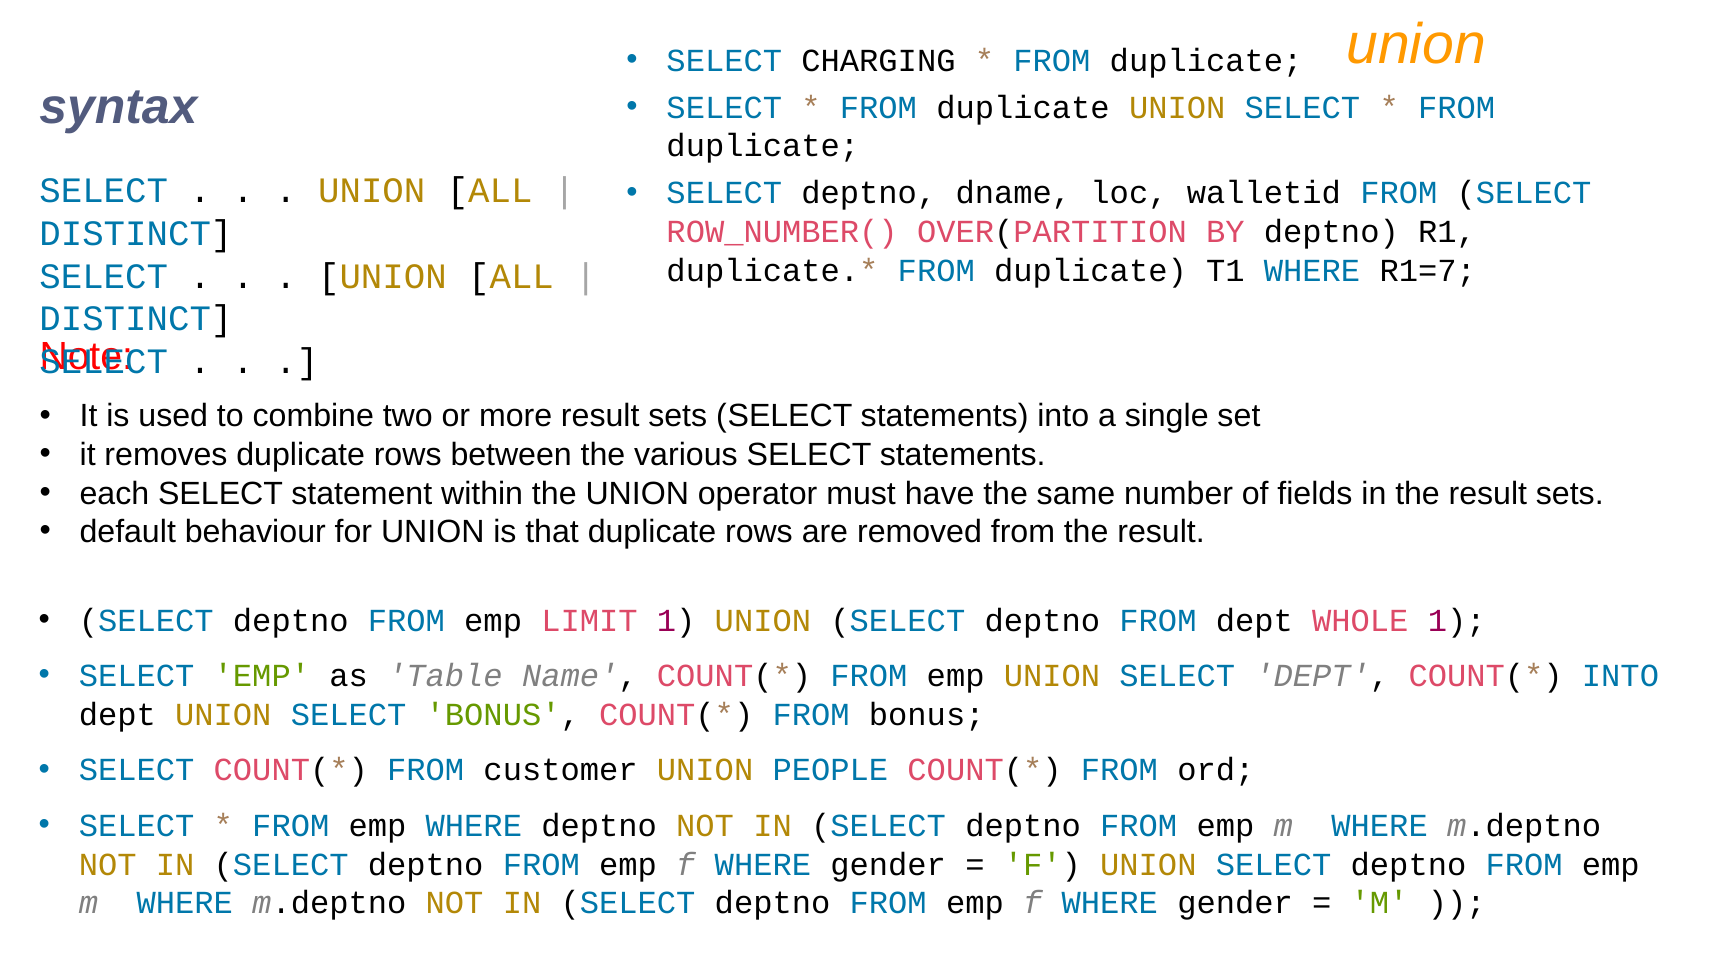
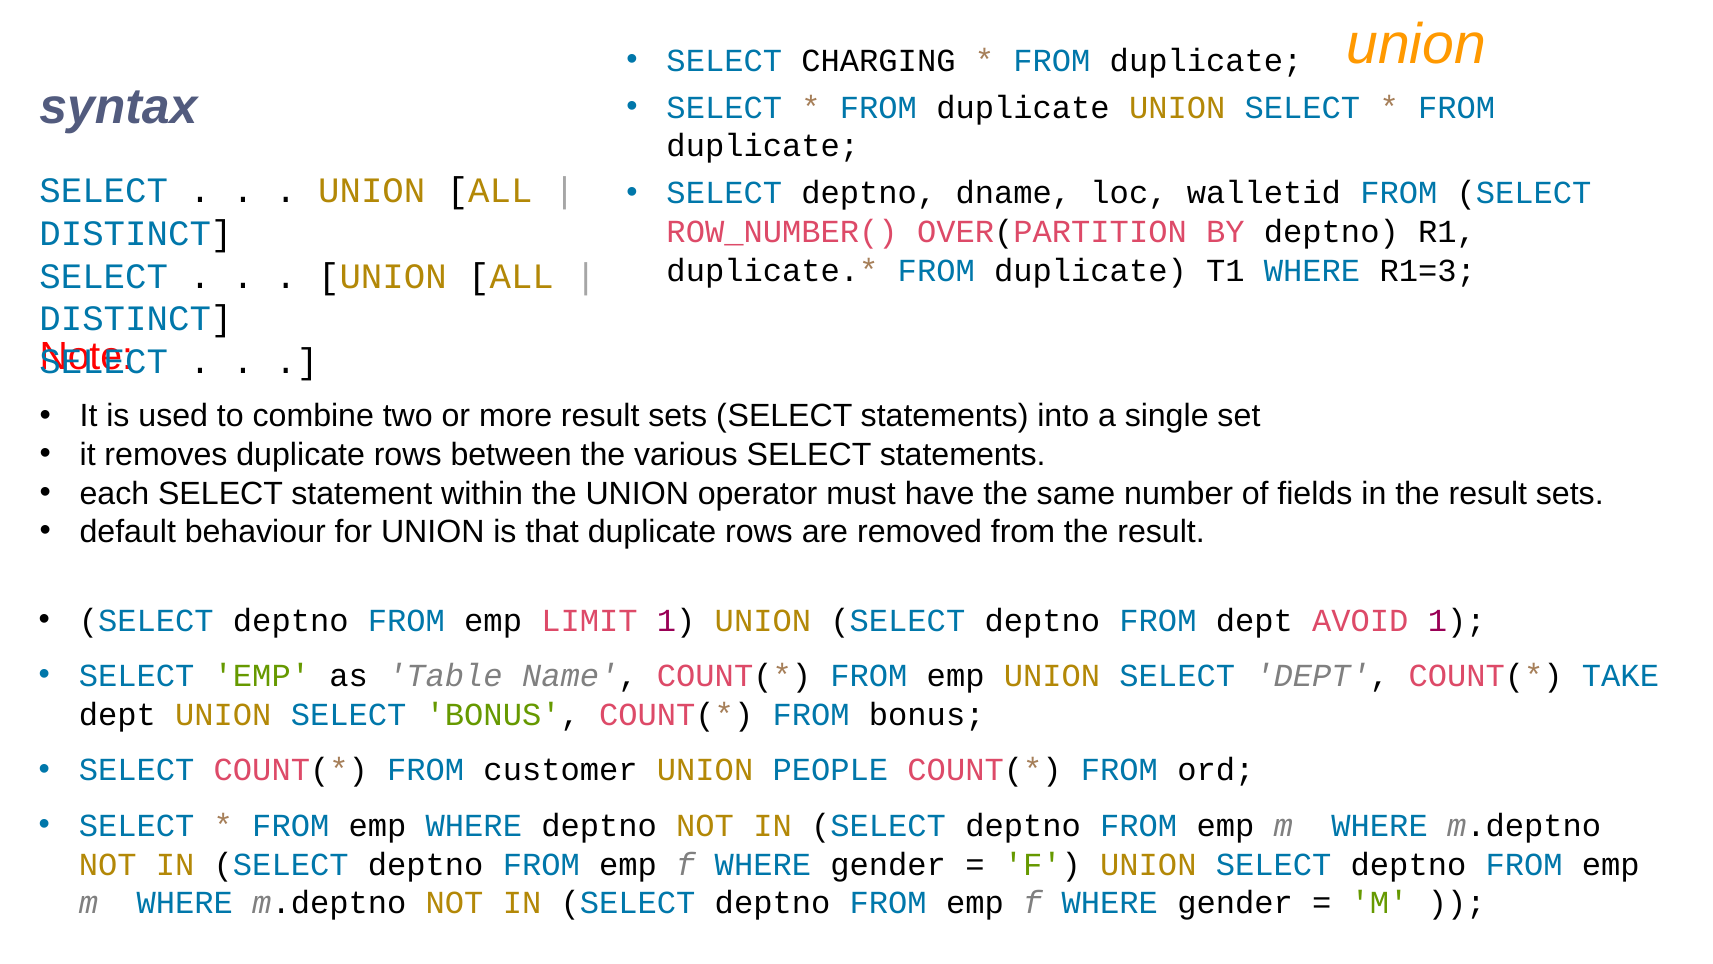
R1=7: R1=7 -> R1=3 (1428, 270)
WHOLE: WHOLE -> AVOID (1360, 620)
INTO: INTO -> TAKE (1620, 676)
